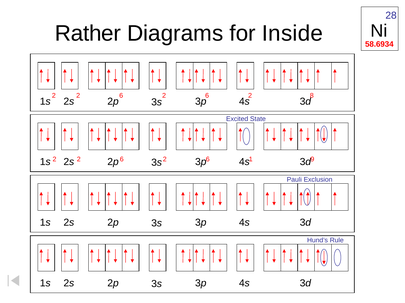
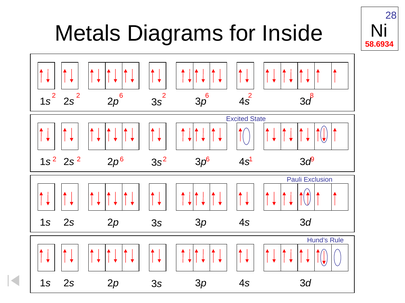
Rather: Rather -> Metals (88, 34)
